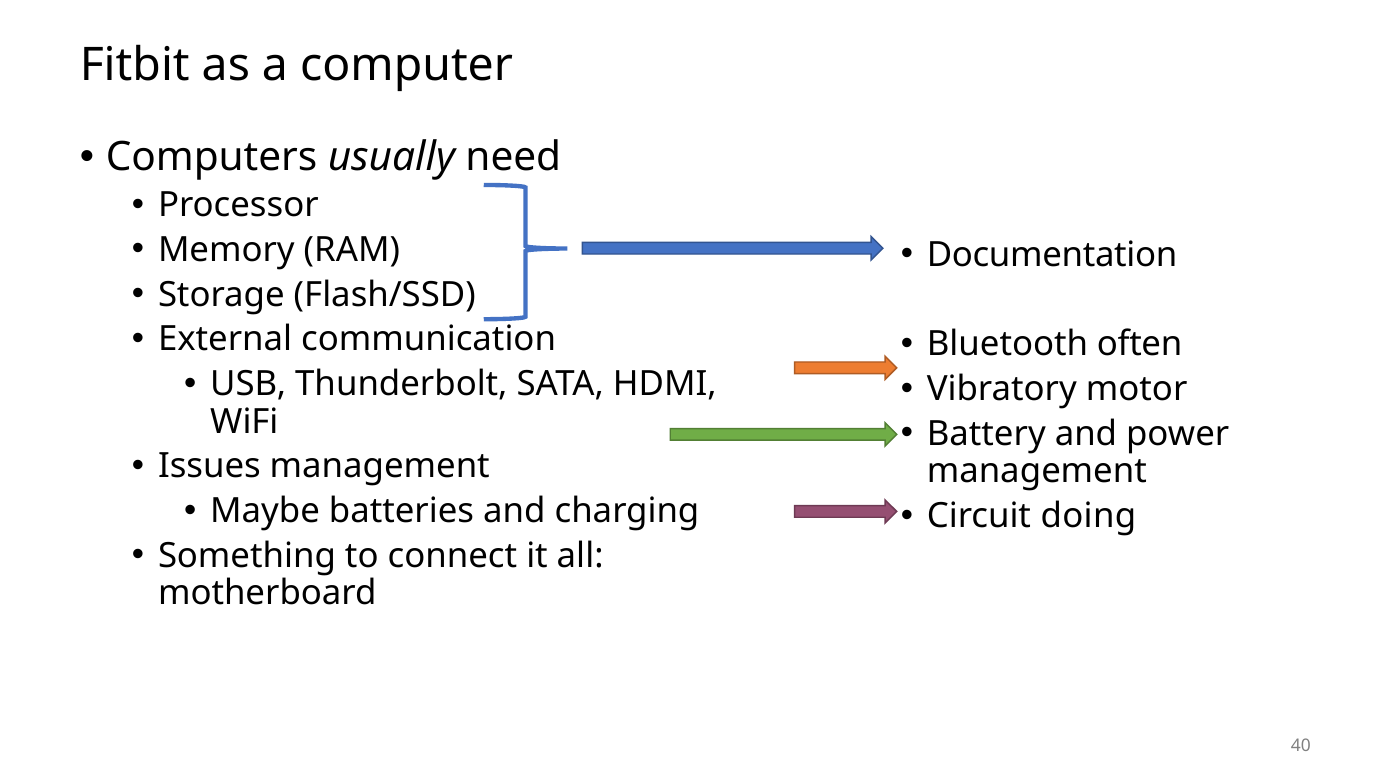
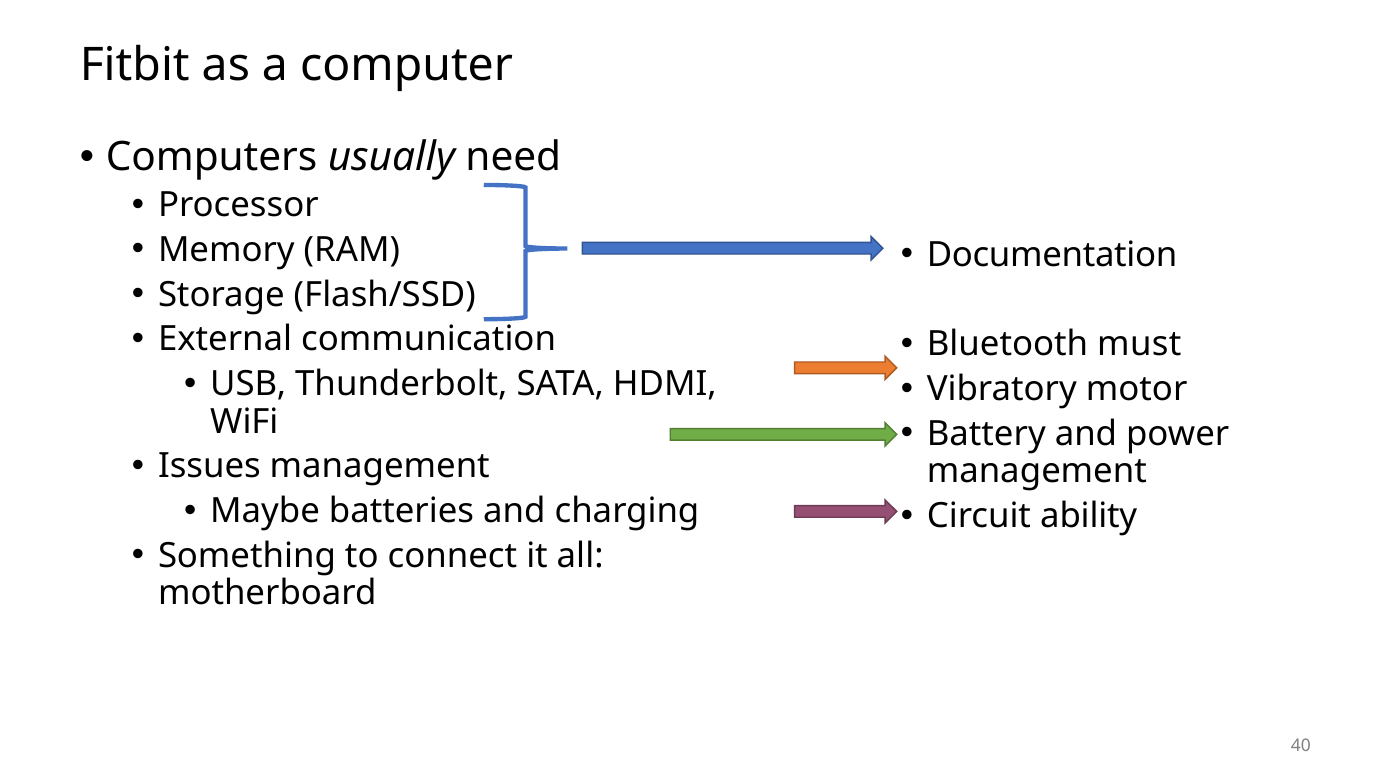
often: often -> must (1139, 344)
doing: doing -> ability (1089, 516)
